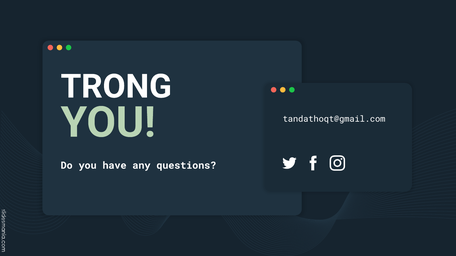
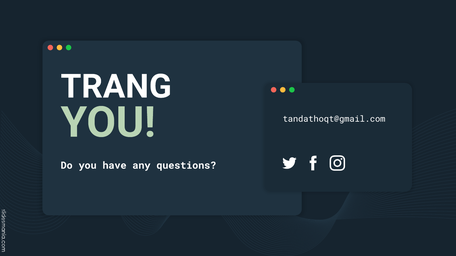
TRONG: TRONG -> TRANG (116, 87)
